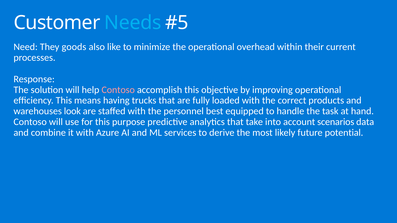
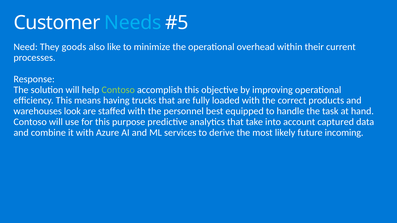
Contoso colour: pink -> light green (118, 90)
scenarios: scenarios -> captured (336, 122)
potential: potential -> incoming (344, 133)
